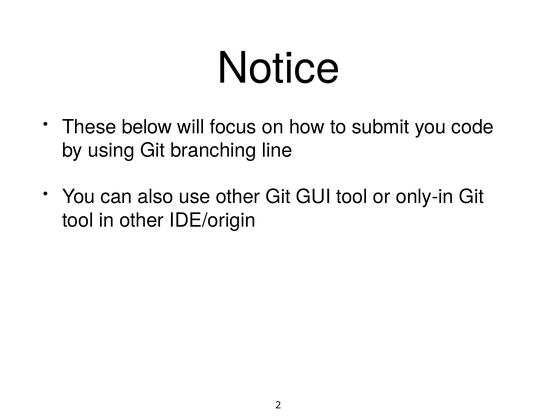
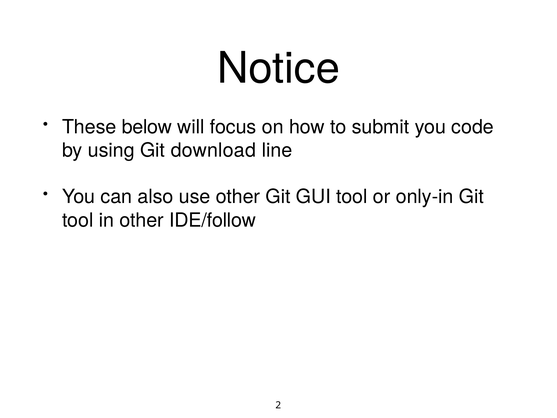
branching: branching -> download (213, 150)
IDE/origin: IDE/origin -> IDE/follow (213, 220)
